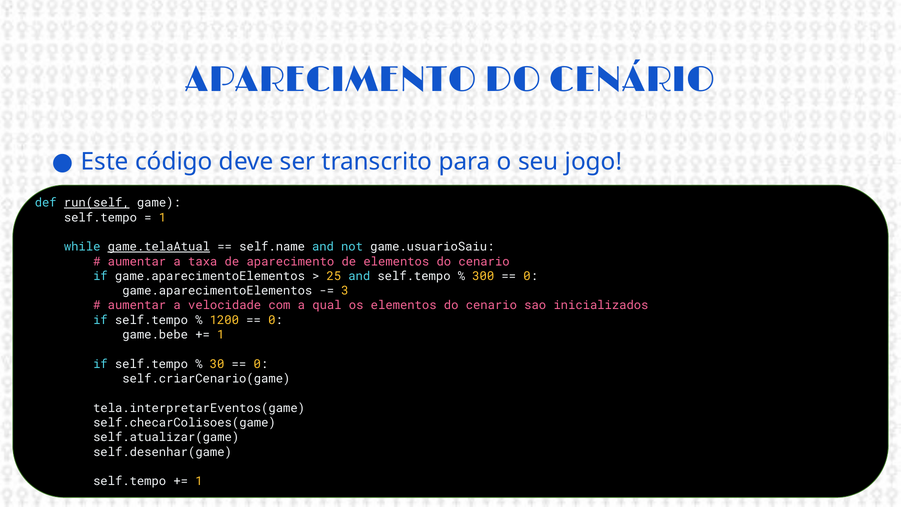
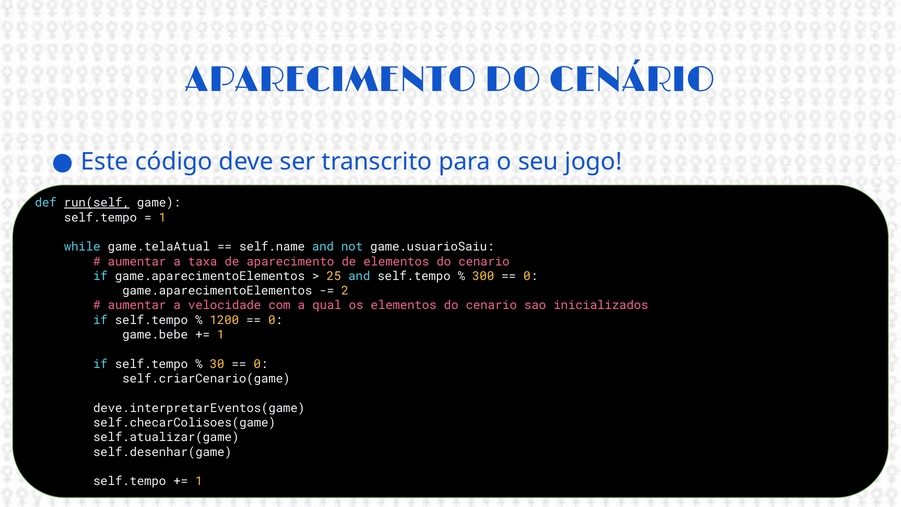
game.telaAtual underline: present -> none (159, 247)
3: 3 -> 2 (345, 291)
tela.interpretarEventos(game: tela.interpretarEventos(game -> deve.interpretarEventos(game (199, 408)
